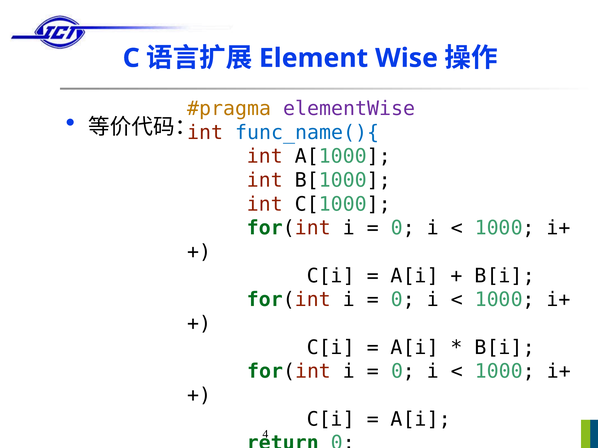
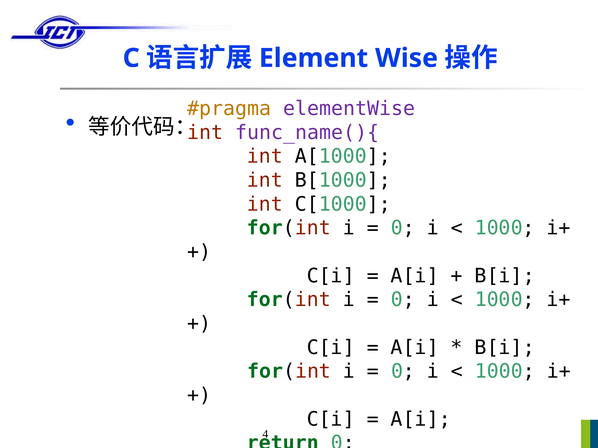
func_name(){ colour: blue -> purple (307, 133)
